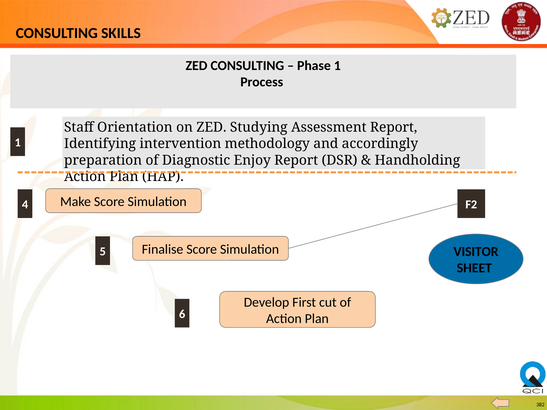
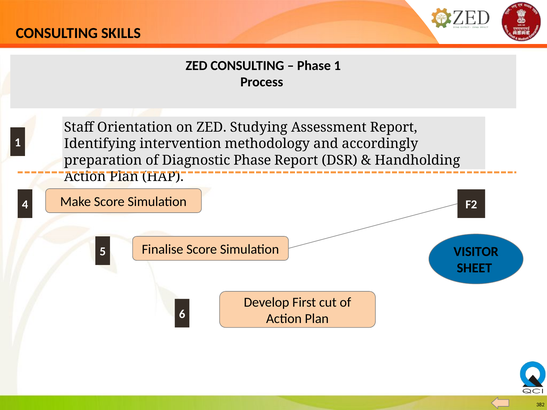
Diagnostic Enjoy: Enjoy -> Phase (252, 160)
